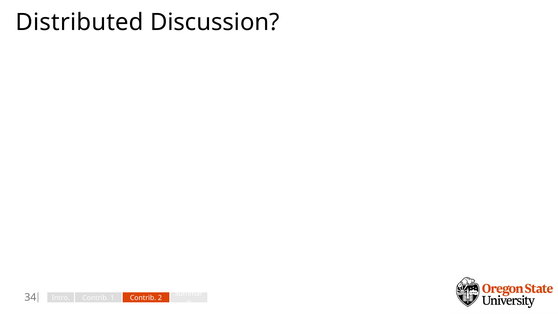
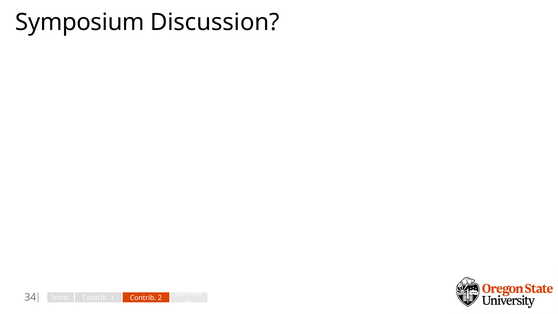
Distributed: Distributed -> Symposium (80, 22)
